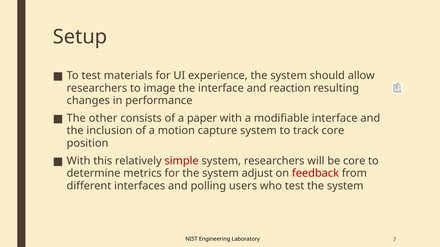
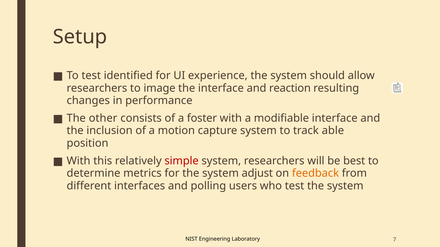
materials: materials -> identified (128, 76)
paper: paper -> foster (202, 119)
track core: core -> able (333, 131)
be core: core -> best (354, 161)
feedback colour: red -> orange (316, 174)
